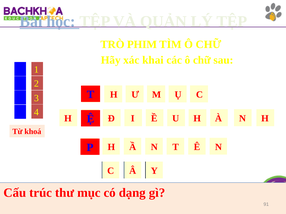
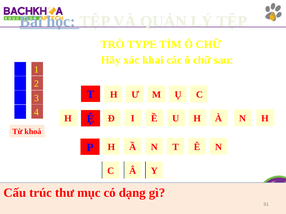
PHIM: PHIM -> TYPE (142, 45)
